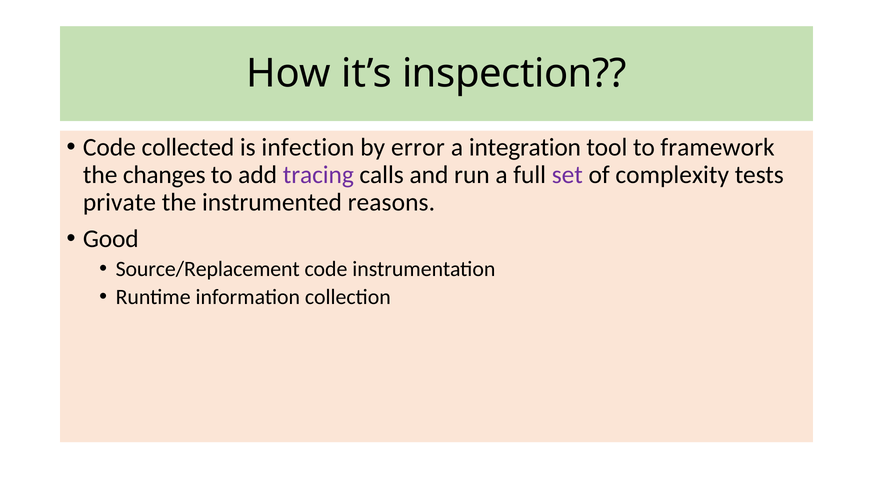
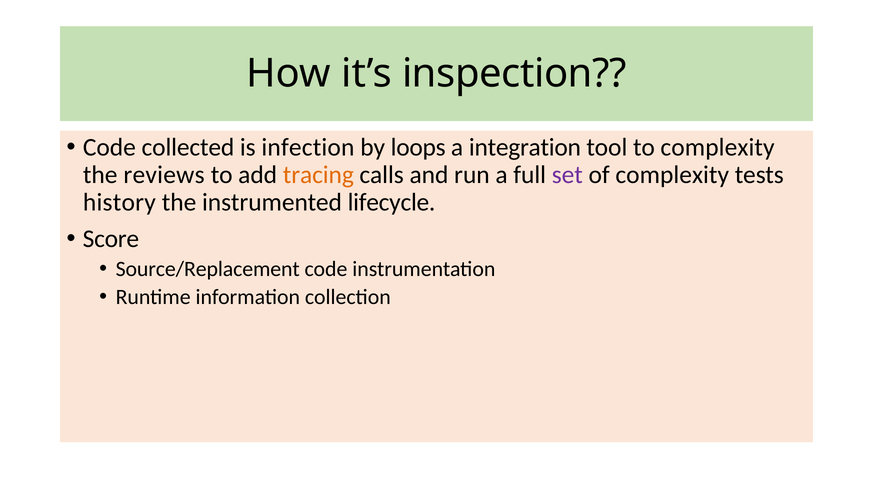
error: error -> loops (418, 148)
to framework: framework -> complexity (718, 148)
changes: changes -> reviews (164, 175)
tracing colour: purple -> orange (318, 175)
private: private -> history (119, 202)
reasons: reasons -> lifecycle (392, 202)
Good: Good -> Score (111, 239)
